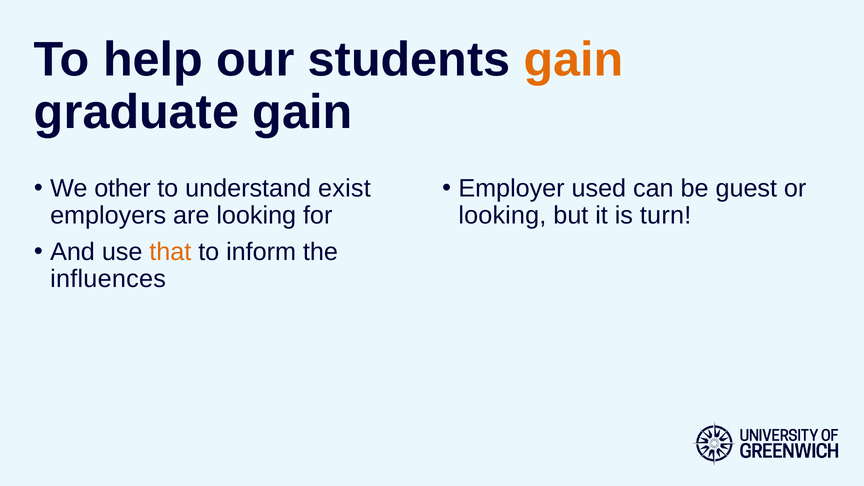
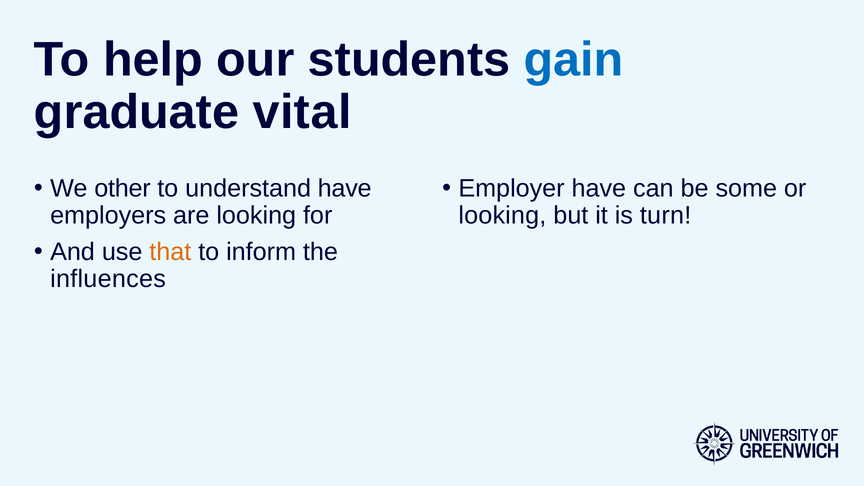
gain colour: orange -> blue (574, 60)
graduate gain: gain -> vital (302, 112)
understand exist: exist -> have (345, 188)
Employer used: used -> have (599, 188)
guest: guest -> some (746, 188)
